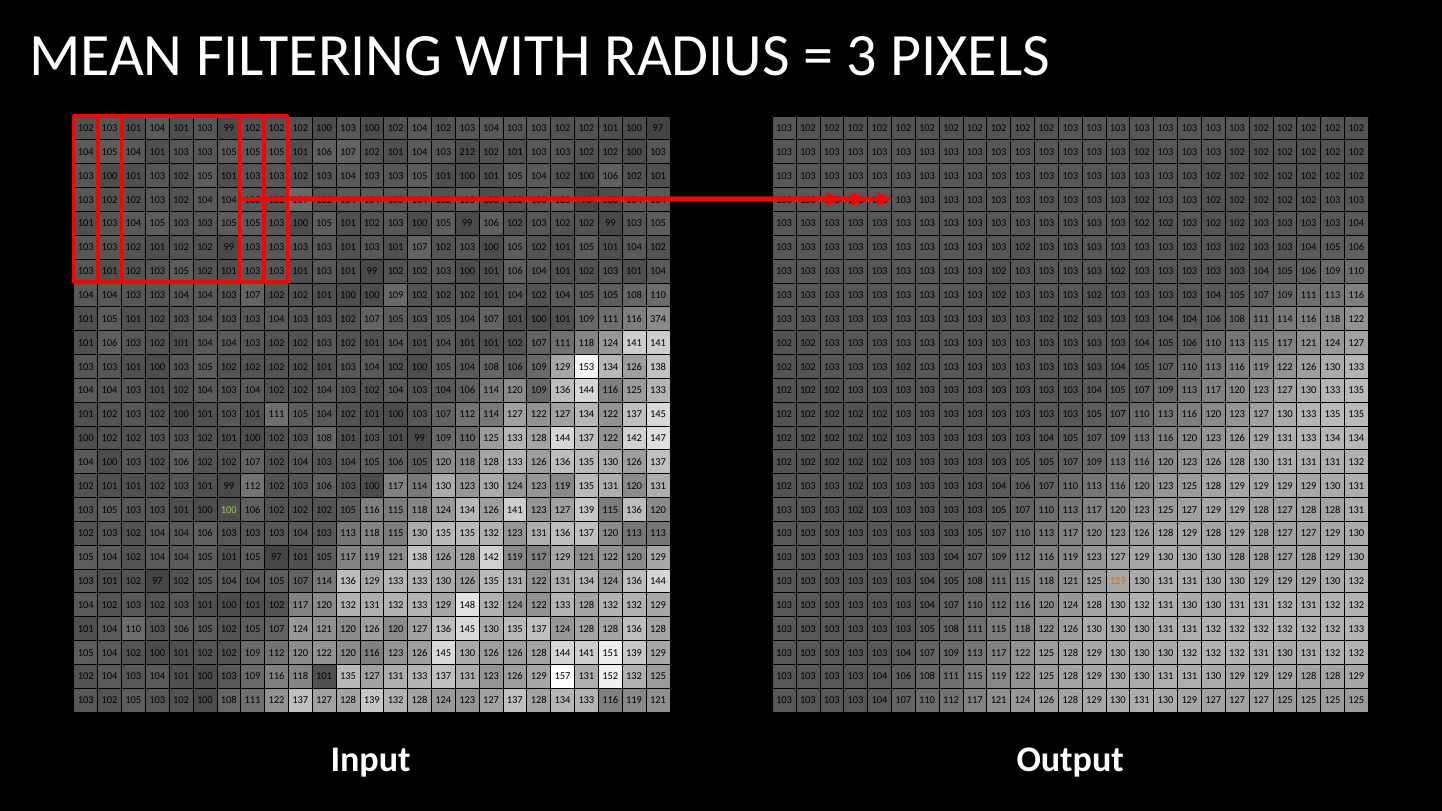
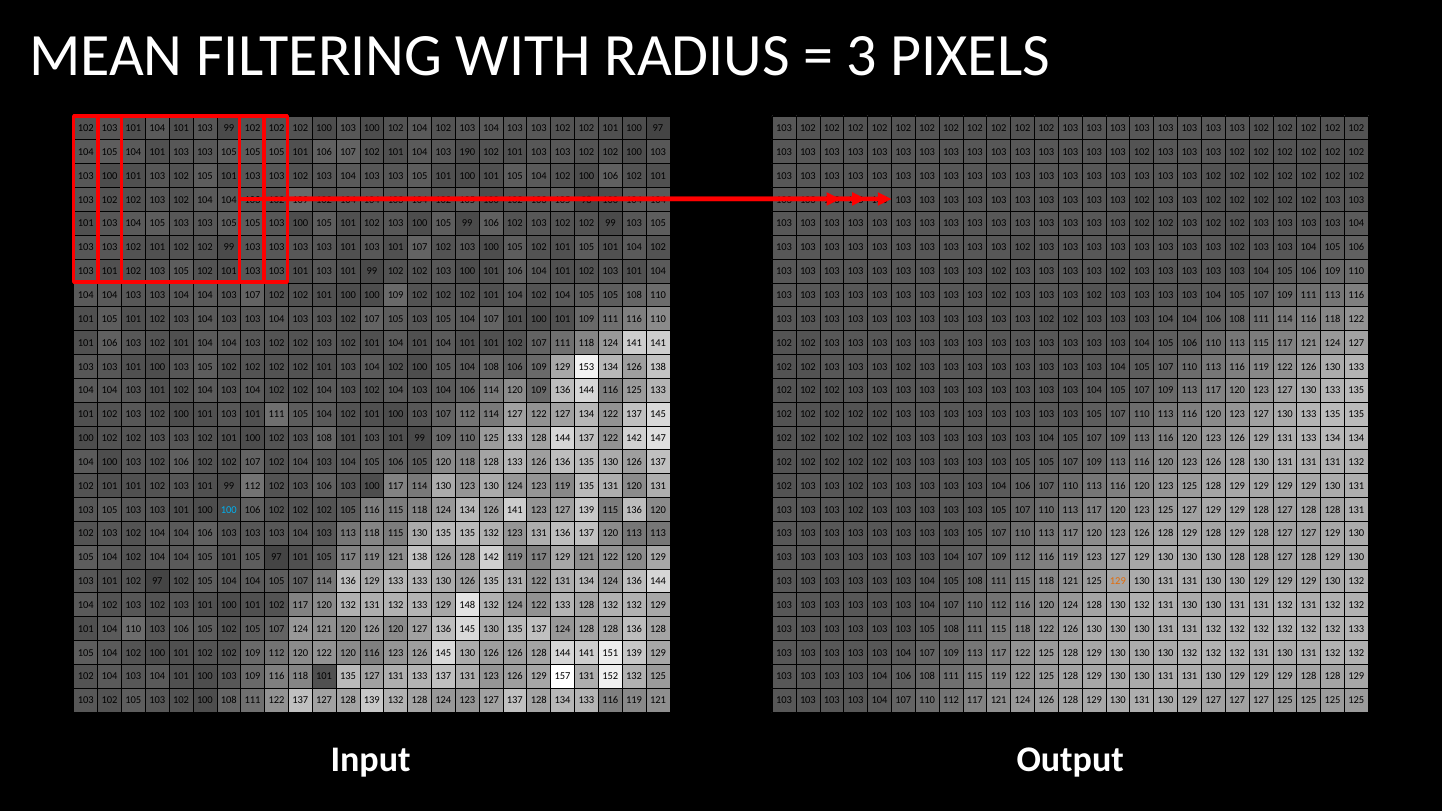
212: 212 -> 190 (467, 152)
116 374: 374 -> 110 (658, 319)
100 colour: light green -> light blue (229, 510)
